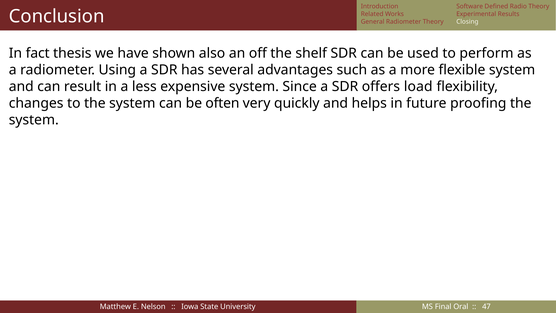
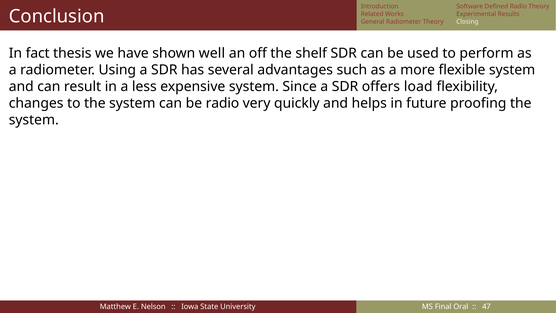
also: also -> well (212, 53)
be often: often -> radio (222, 103)
